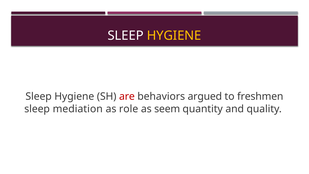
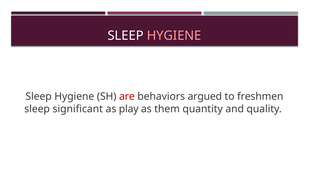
HYGIENE colour: yellow -> pink (174, 35)
mediation: mediation -> significant (78, 109)
role: role -> play (129, 109)
seem: seem -> them (167, 109)
